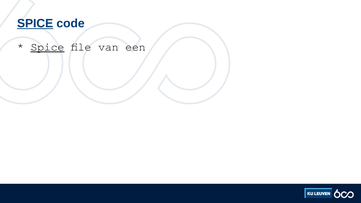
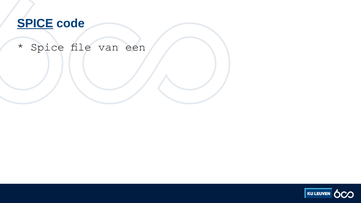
Spice underline: present -> none (48, 47)
